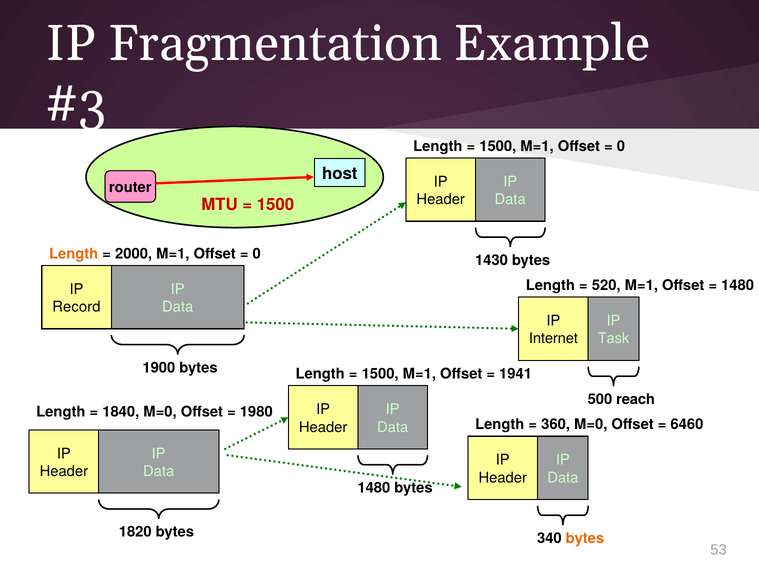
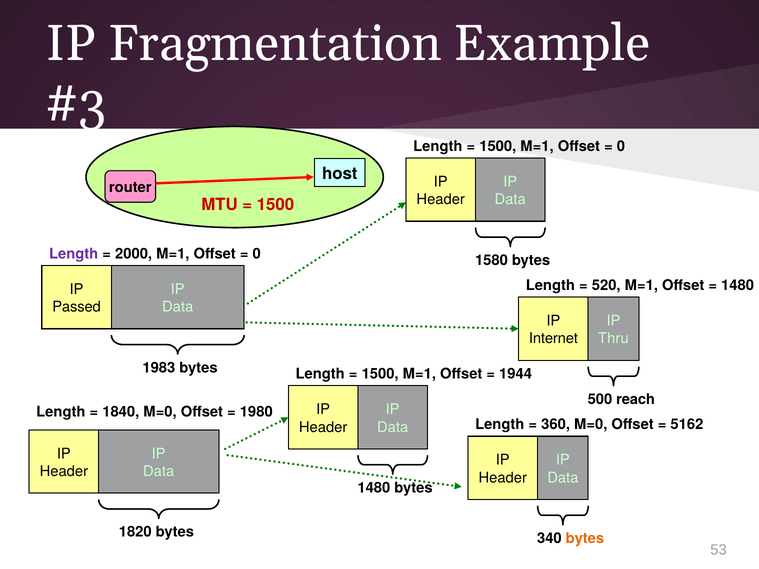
Length colour: orange -> purple (74, 254)
1430: 1430 -> 1580 (491, 260)
Record: Record -> Passed (77, 307)
Task: Task -> Thru (613, 339)
1900: 1900 -> 1983 (159, 368)
1941: 1941 -> 1944 (516, 374)
6460: 6460 -> 5162 (687, 425)
